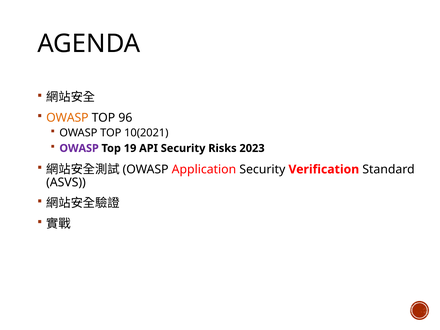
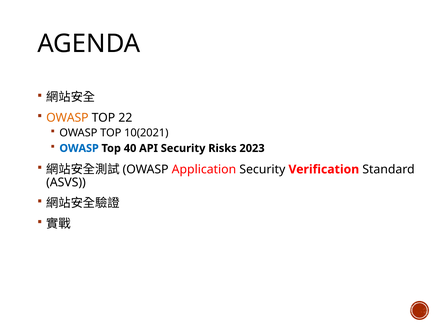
96: 96 -> 22 (125, 118)
OWASP colour: purple -> blue (79, 148)
19: 19 -> 40 (130, 148)
